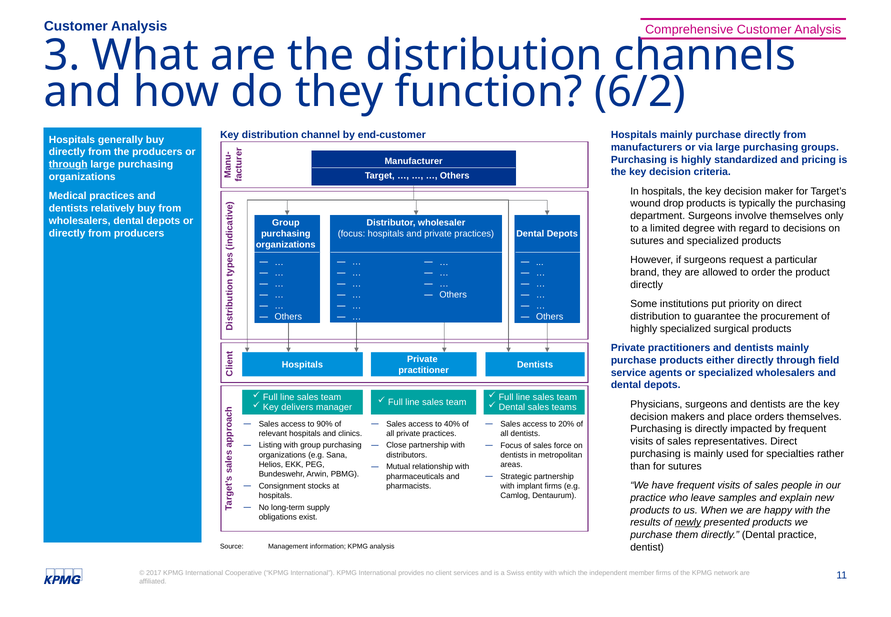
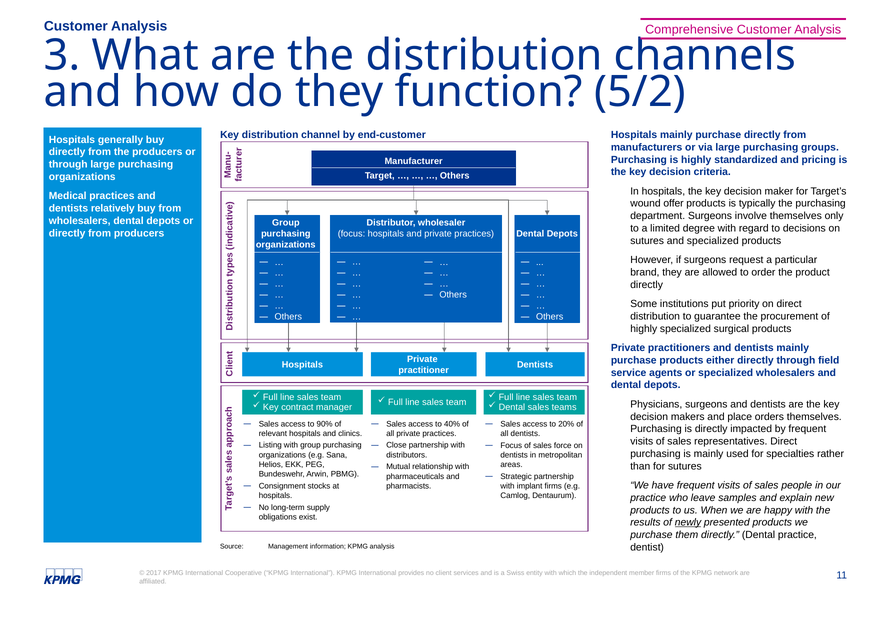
6/2: 6/2 -> 5/2 (640, 92)
through underline: present -> none (68, 164)
drop: drop -> offer (674, 204)
delivers: delivers -> contract (297, 407)
